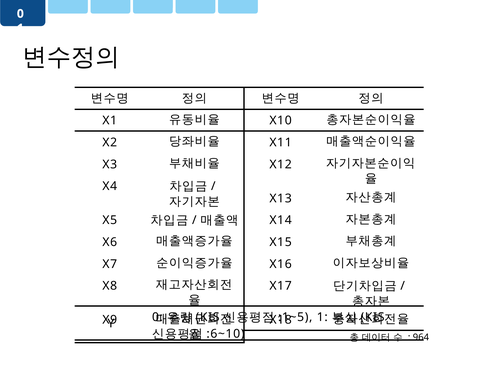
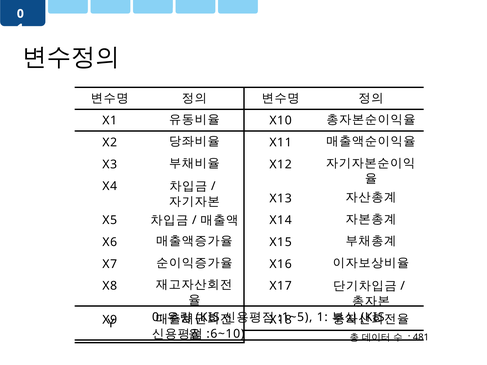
964: 964 -> 481 (421, 338)
